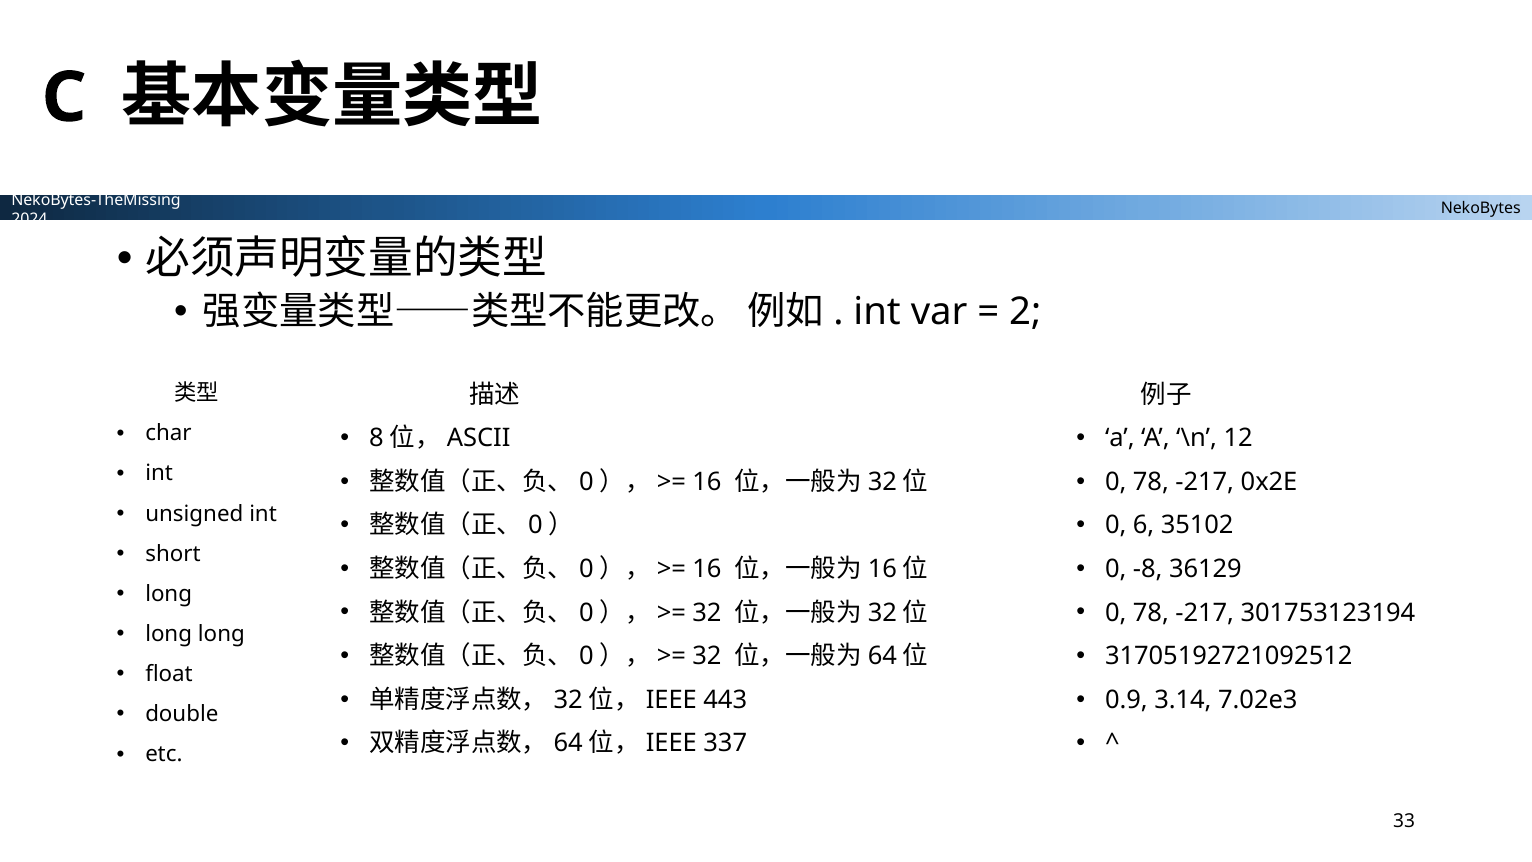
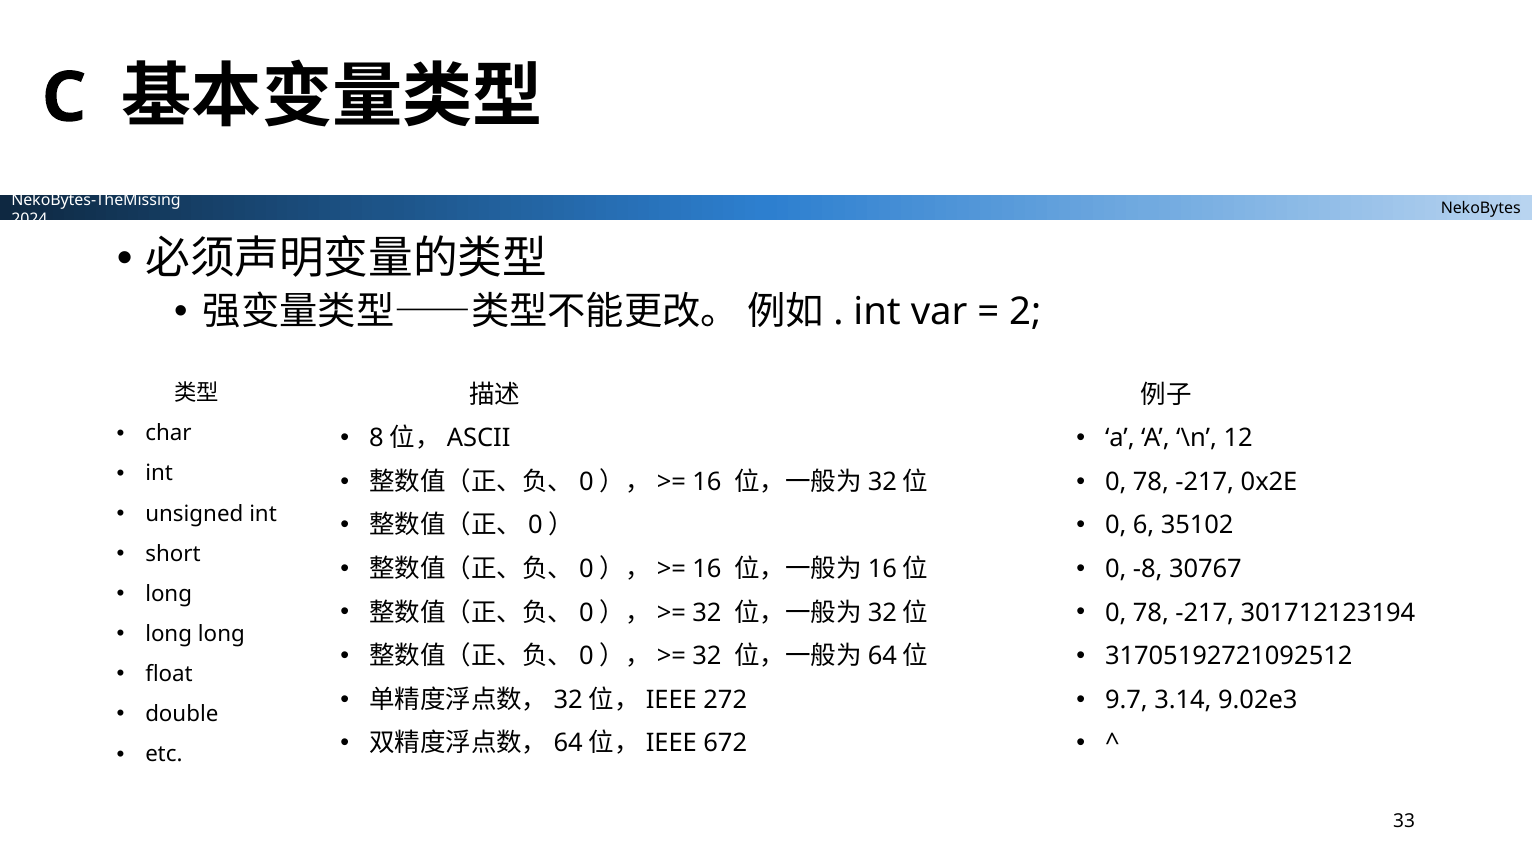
36129: 36129 -> 30767 (1205, 569)
301753123194: 301753123194 -> 301712123194 (1328, 612)
443: 443 -> 272 (725, 699)
0.9: 0.9 -> 9.7 (1126, 699)
7.02e3: 7.02e3 -> 9.02e3 (1258, 699)
337: 337 -> 672 (725, 743)
